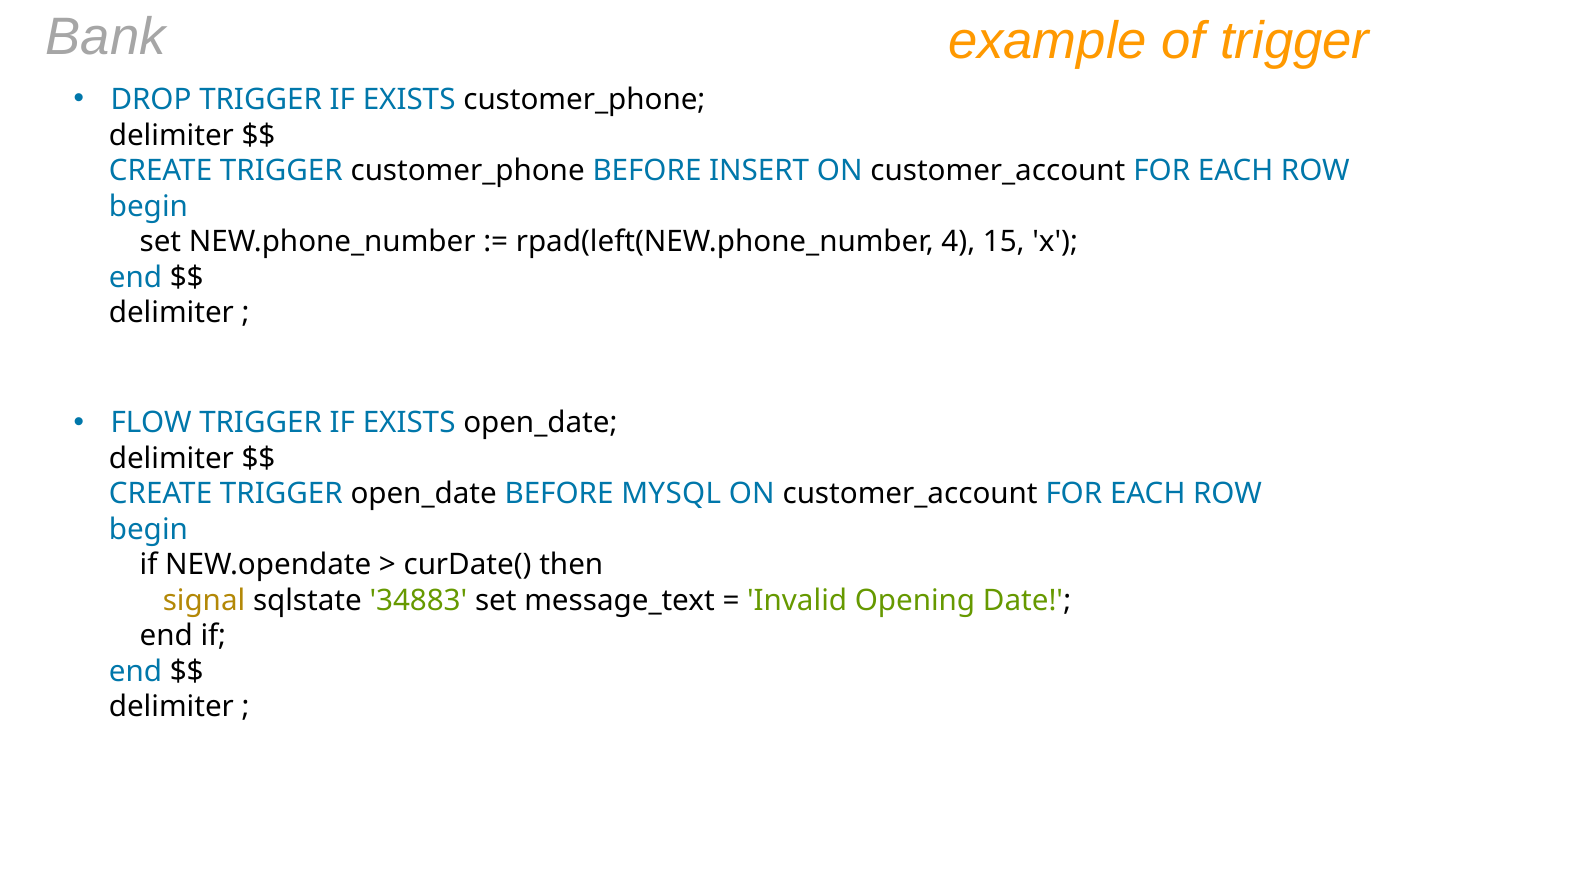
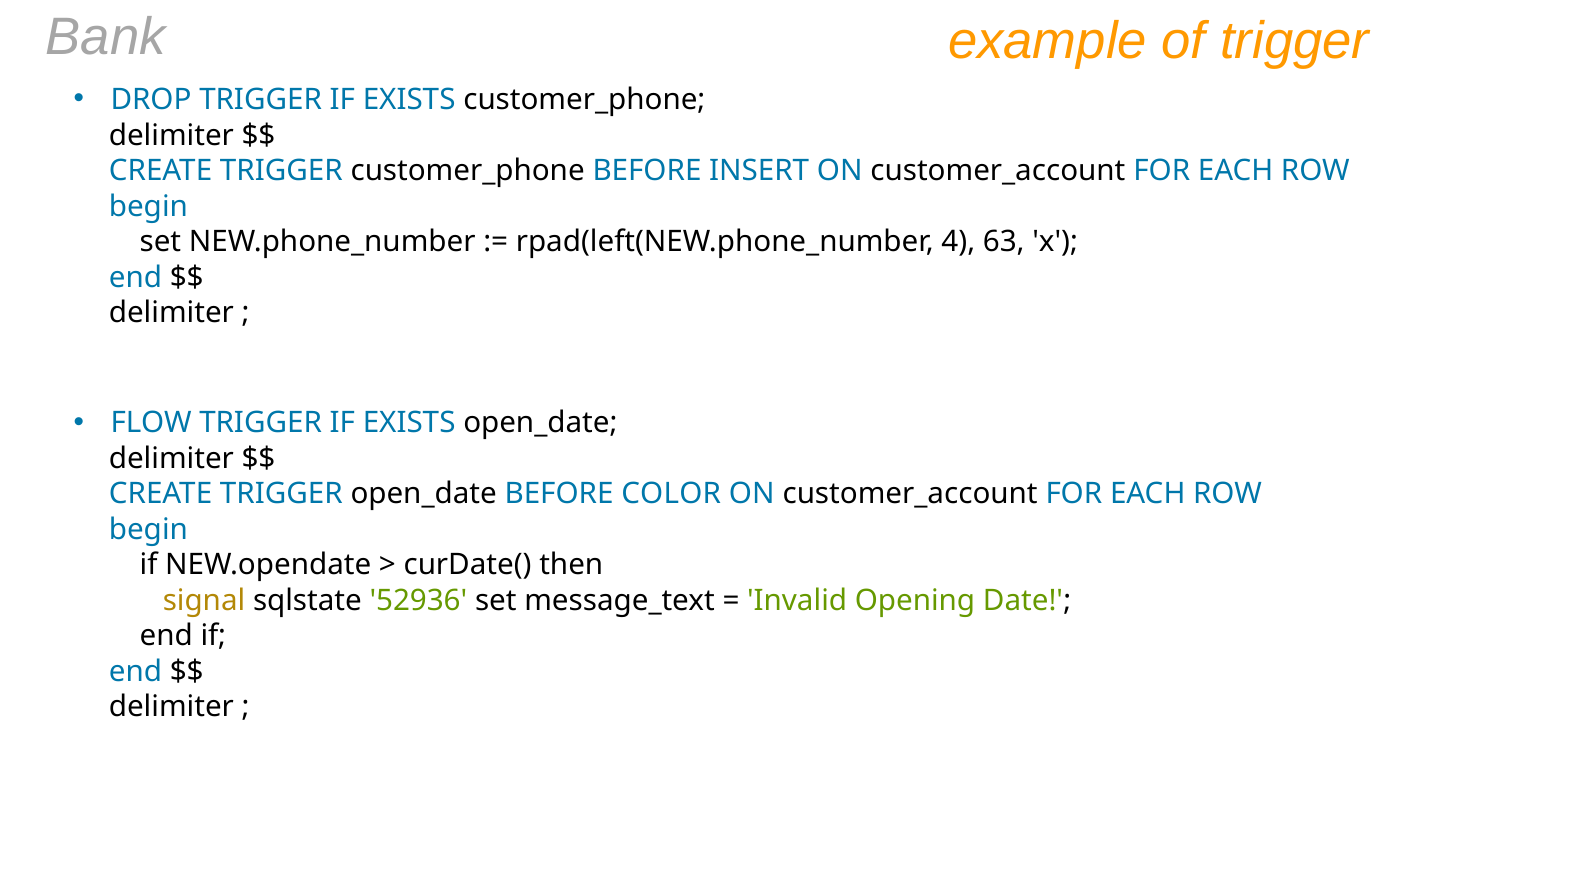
15: 15 -> 63 (1004, 242)
MYSQL: MYSQL -> COLOR (671, 494)
34883: 34883 -> 52936 (418, 601)
